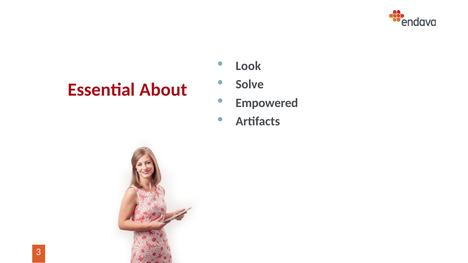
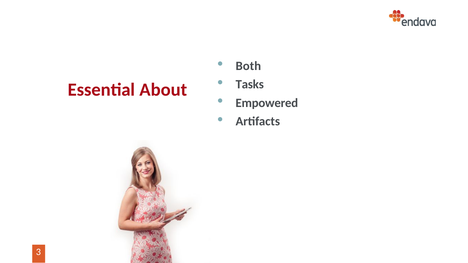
Look: Look -> Both (248, 66)
Solve: Solve -> Tasks (250, 84)
